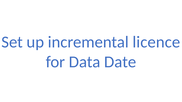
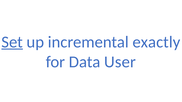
Set underline: none -> present (12, 42)
licence: licence -> exactly (156, 42)
Date: Date -> User (120, 62)
